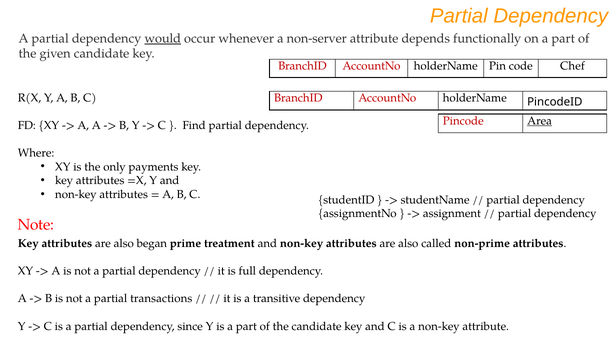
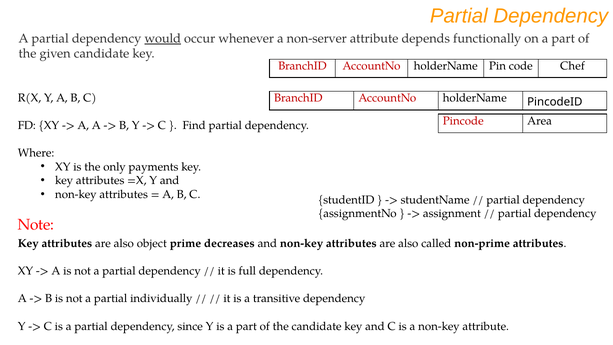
Area underline: present -> none (540, 121)
began: began -> object (152, 243)
treatment: treatment -> decreases (229, 243)
transactions: transactions -> individually (161, 298)
